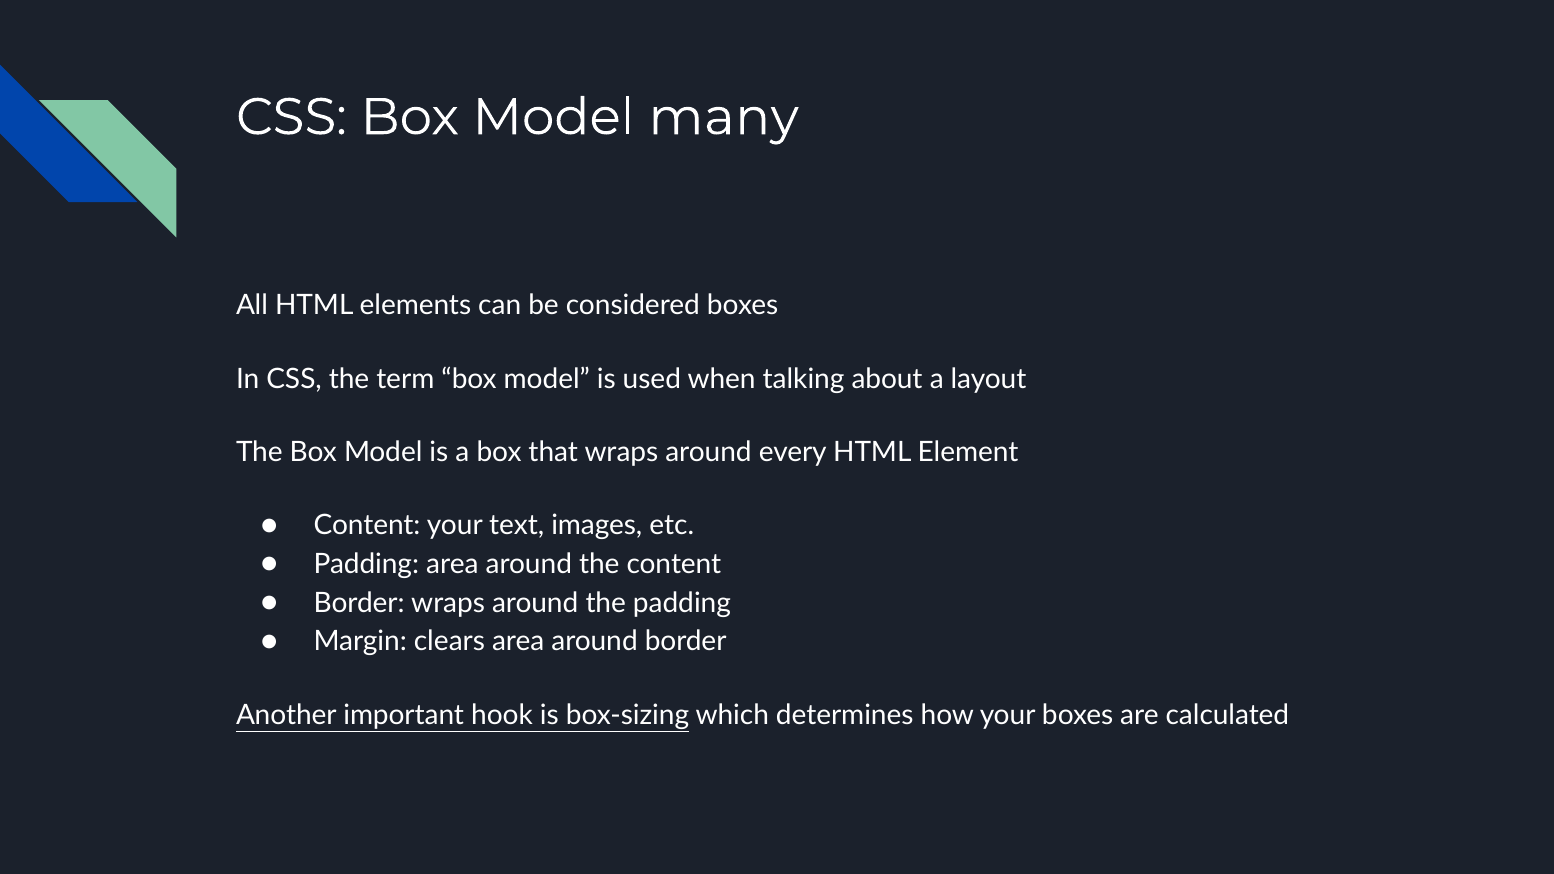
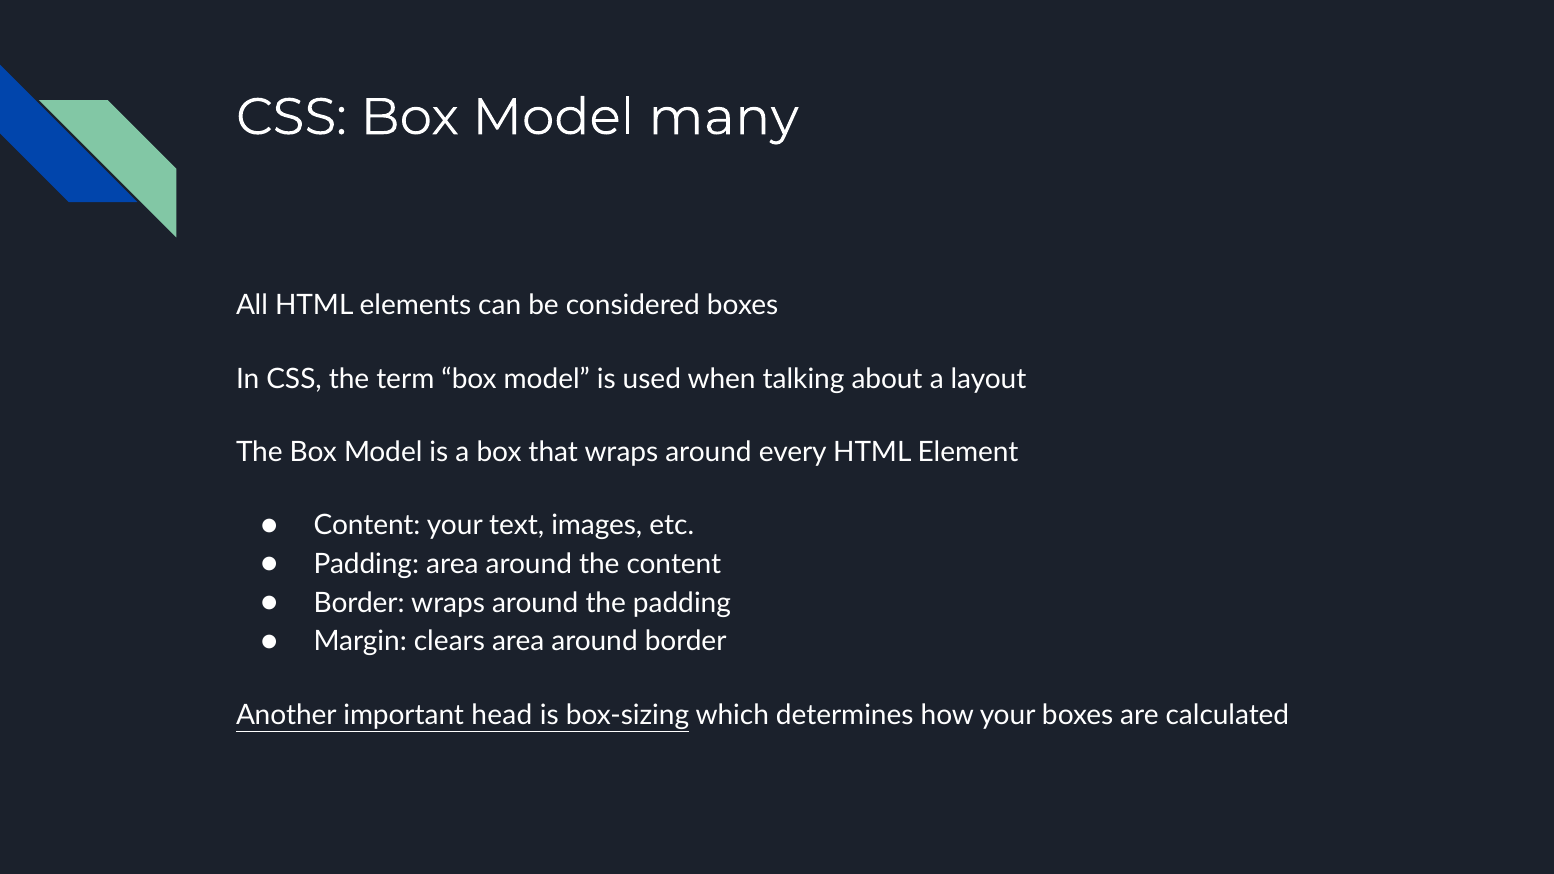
hook: hook -> head (502, 715)
